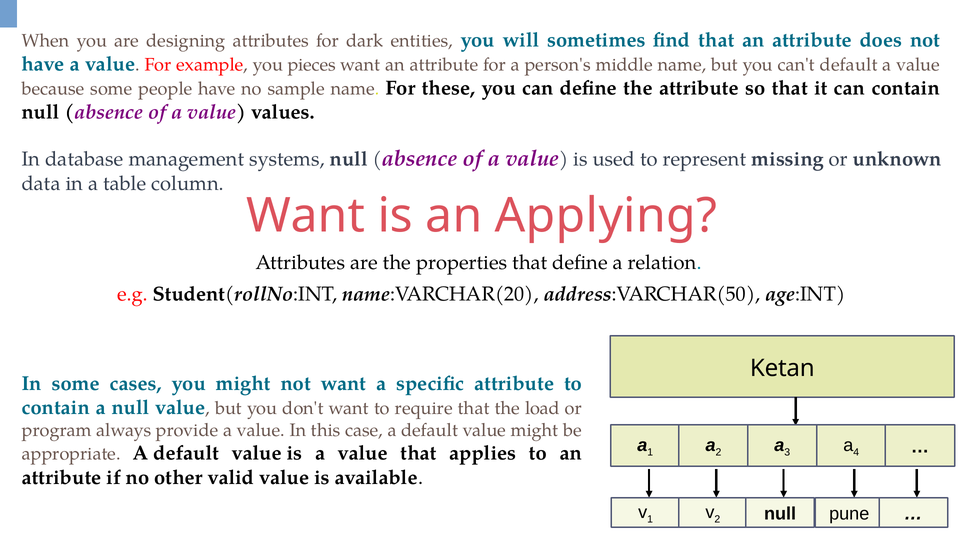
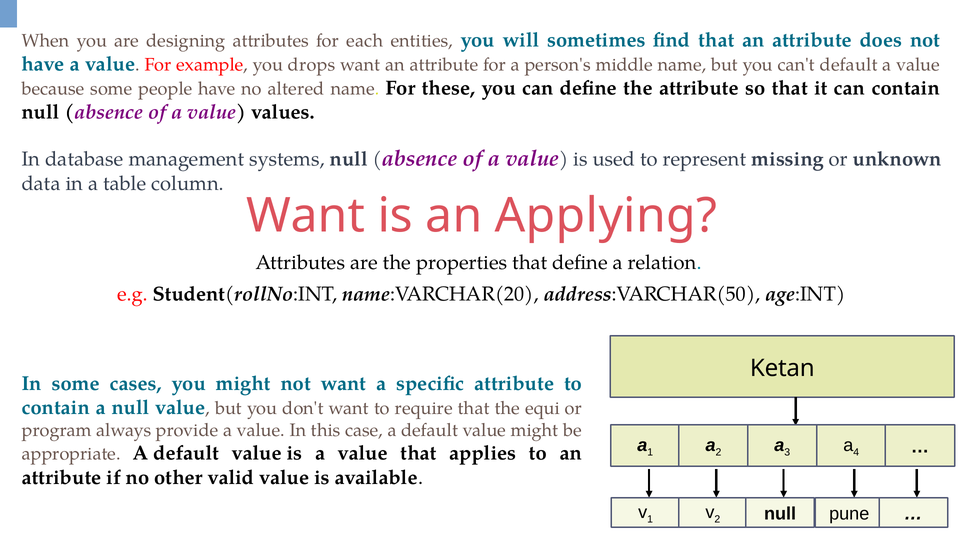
dark: dark -> each (365, 41)
pieces: pieces -> drops (312, 65)
sample: sample -> altered (296, 89)
load: load -> equi (542, 408)
